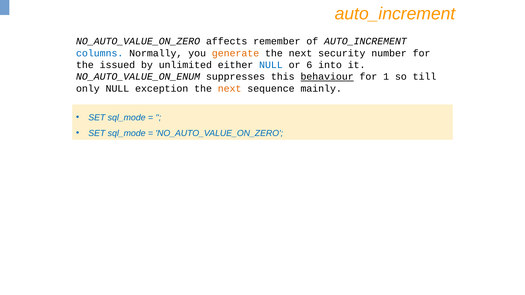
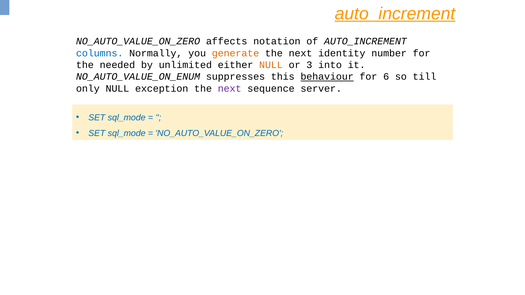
auto_increment underline: none -> present (395, 14)
remember: remember -> notation (277, 41)
security: security -> identity (342, 53)
issued: issued -> needed (117, 65)
NULL colour: blue -> orange (271, 65)
6: 6 -> 3 (309, 65)
1: 1 -> 6 (386, 77)
next colour: orange -> purple (230, 89)
mainly: mainly -> server (321, 89)
